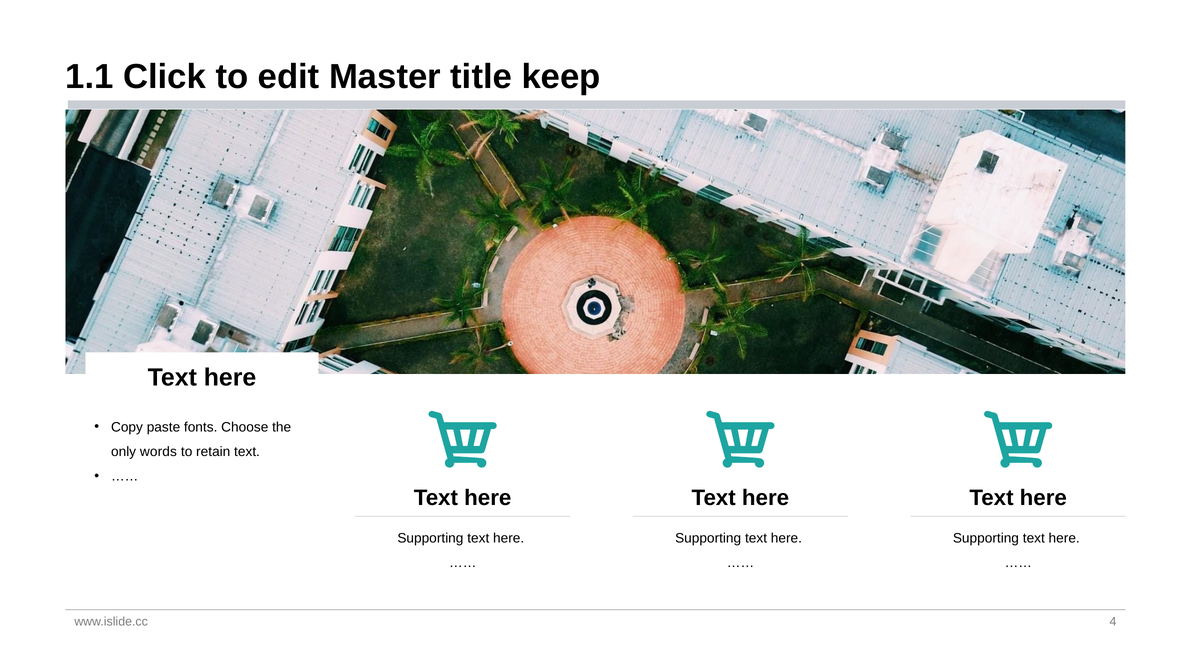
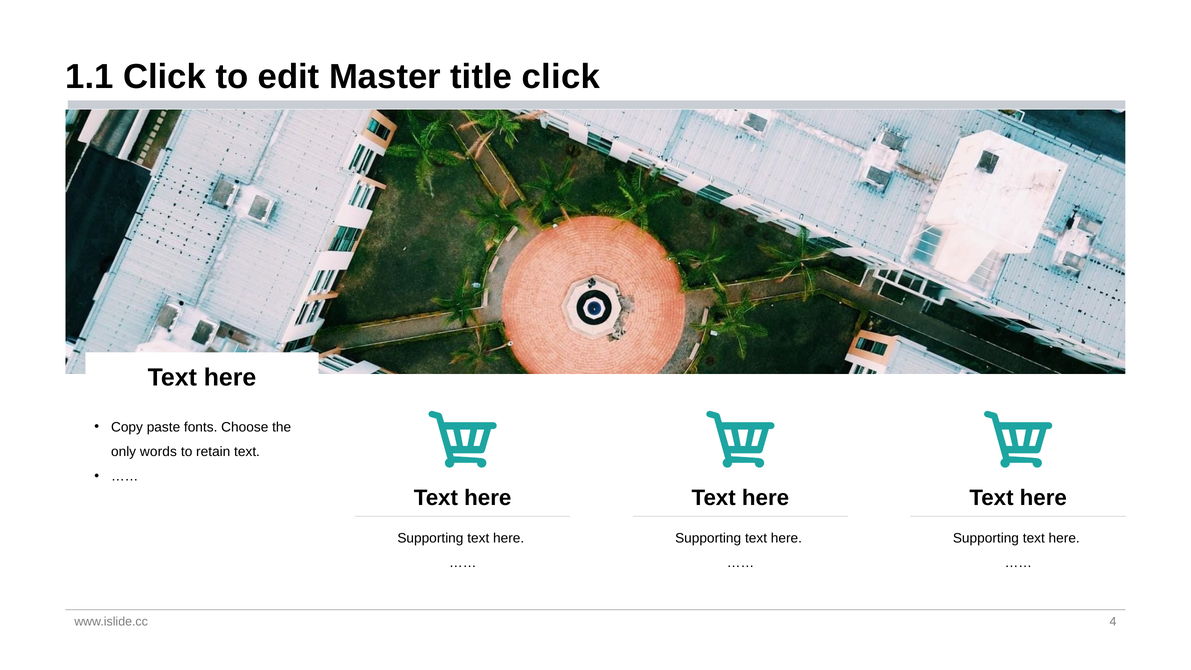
title keep: keep -> click (561, 77)
